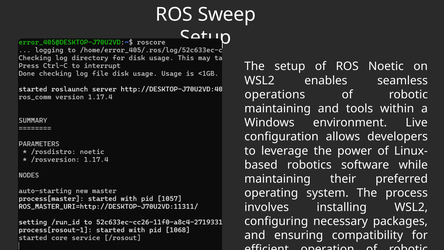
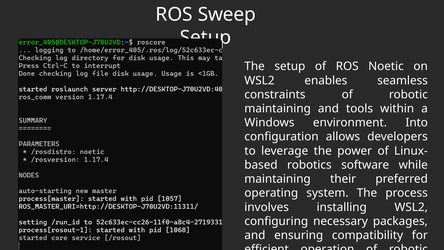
operations: operations -> constraints (275, 94)
Live: Live -> Into (417, 123)
